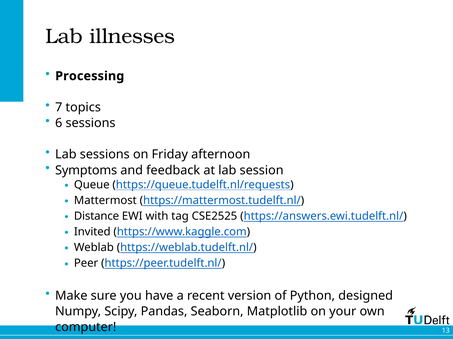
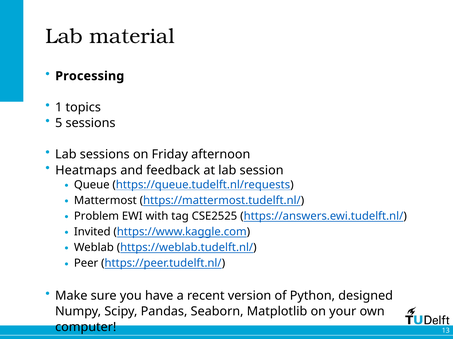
illnesses: illnesses -> material (132, 37)
7: 7 -> 1 (59, 108)
6: 6 -> 5 (59, 123)
Symptoms: Symptoms -> Heatmaps (86, 171)
Distance: Distance -> Problem (96, 217)
